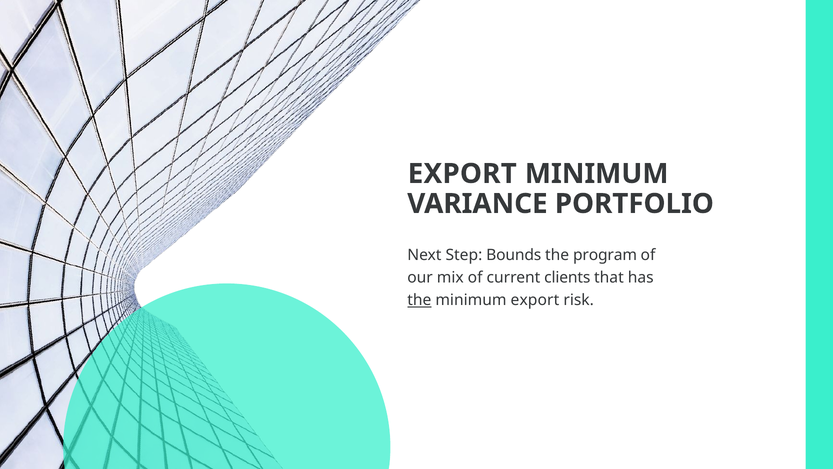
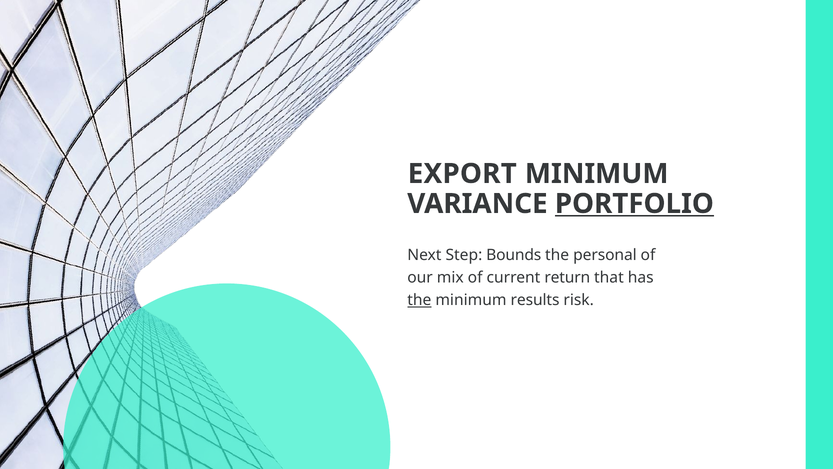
PORTFOLIO underline: none -> present (634, 204)
program: program -> personal (605, 255)
clients: clients -> return (567, 277)
minimum export: export -> results (535, 300)
